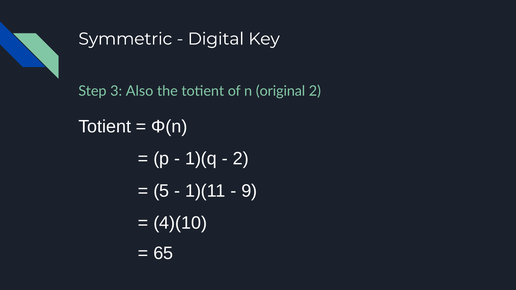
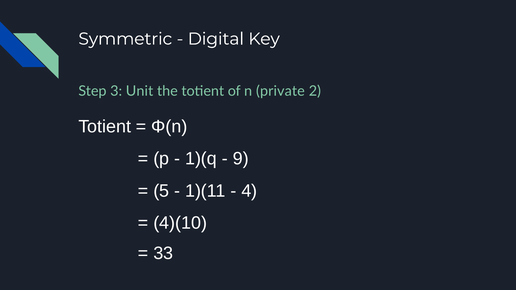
Also: Also -> Unit (140, 91)
original: original -> private (280, 91)
2: 2 -> 9 (241, 159)
9: 9 -> 4 (249, 191)
65: 65 -> 33 (163, 254)
